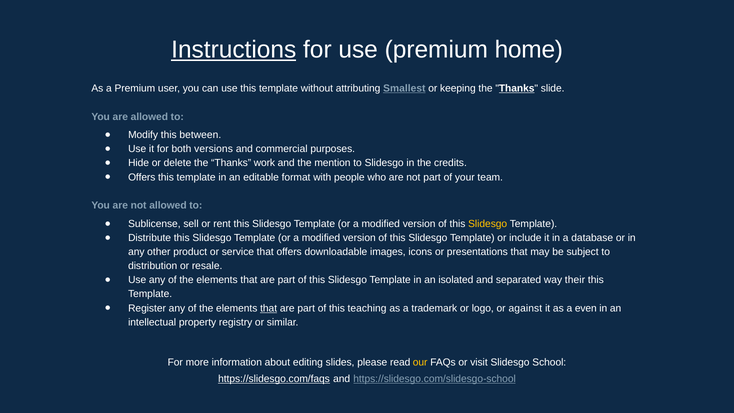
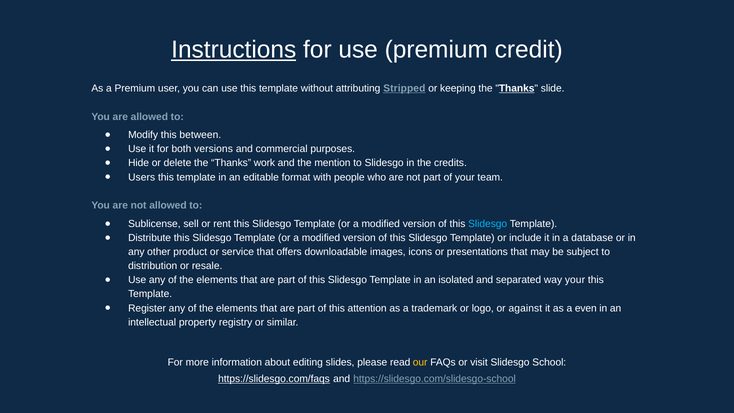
home: home -> credit (529, 50)
Smallest: Smallest -> Stripped (404, 88)
Offers: Offers -> Users (142, 177)
Slidesgo colour: yellow -> light blue (488, 224)
way their: their -> your (575, 280)
that underline: present -> none (269, 308)
teaching: teaching -> attention (367, 308)
